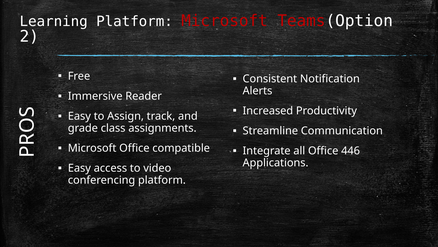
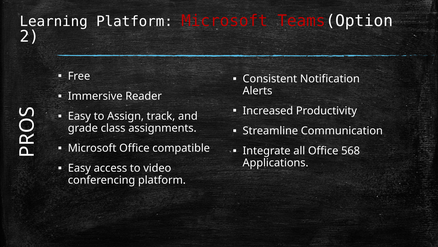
446: 446 -> 568 (351, 151)
